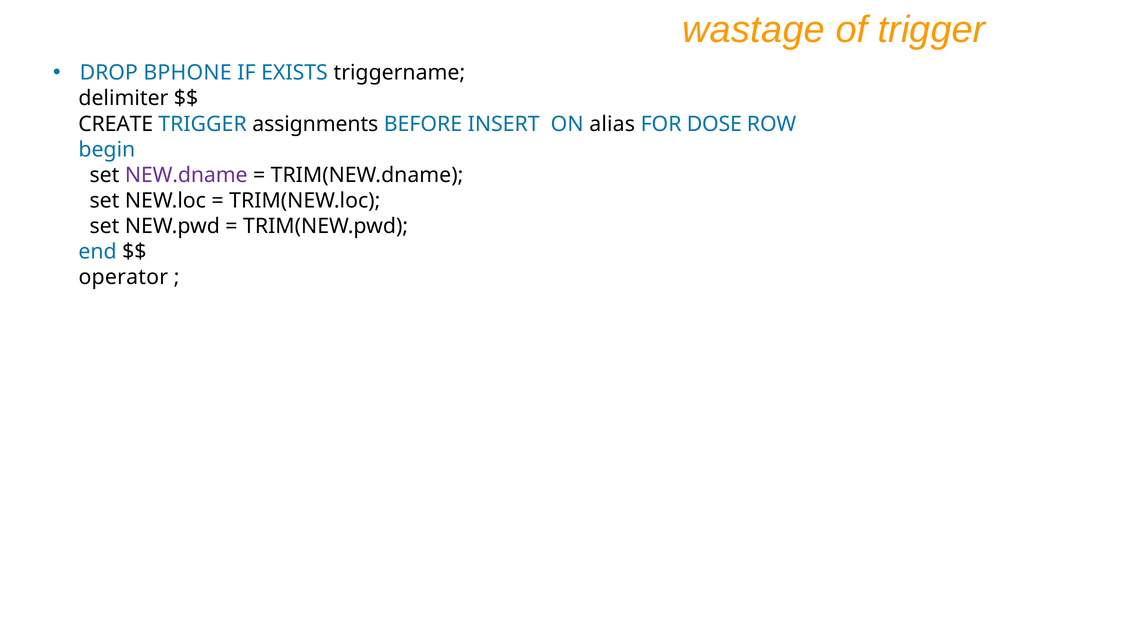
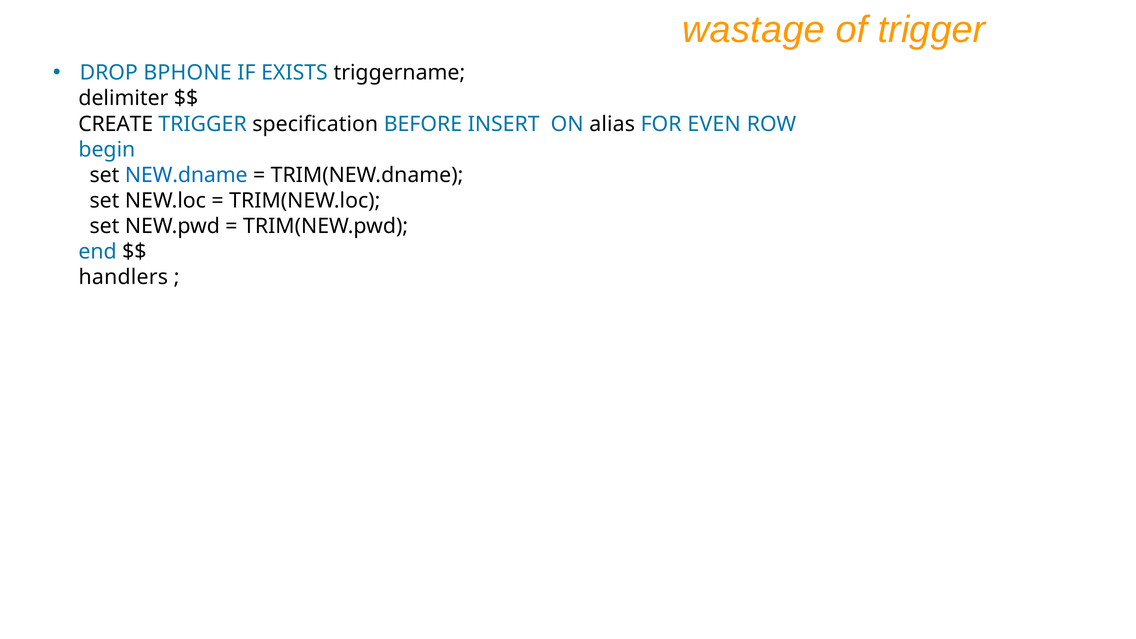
assignments: assignments -> specification (315, 124)
DOSE: DOSE -> EVEN (714, 124)
NEW.dname colour: purple -> blue (186, 175)
operator: operator -> handlers (123, 277)
